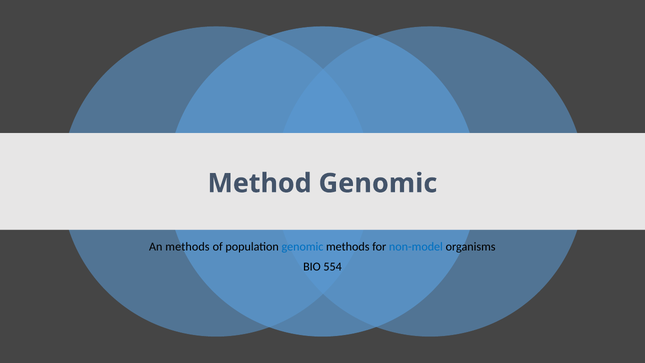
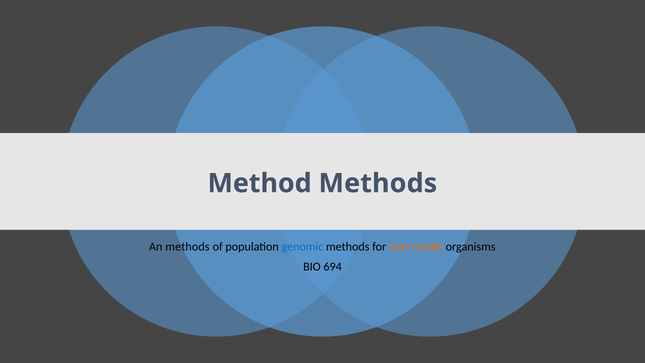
Method Genomic: Genomic -> Methods (378, 183)
non-model colour: blue -> orange (416, 247)
554: 554 -> 694 (333, 267)
